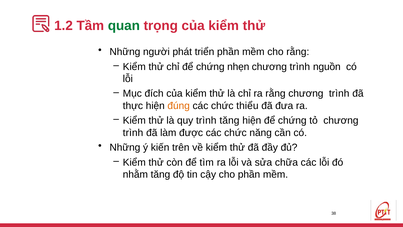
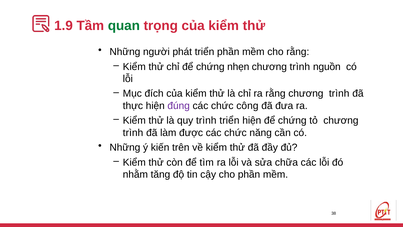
1.2: 1.2 -> 1.9 (64, 26)
đúng colour: orange -> purple (179, 106)
thiểu: thiểu -> công (247, 106)
tăng: tăng -> triển (229, 120)
